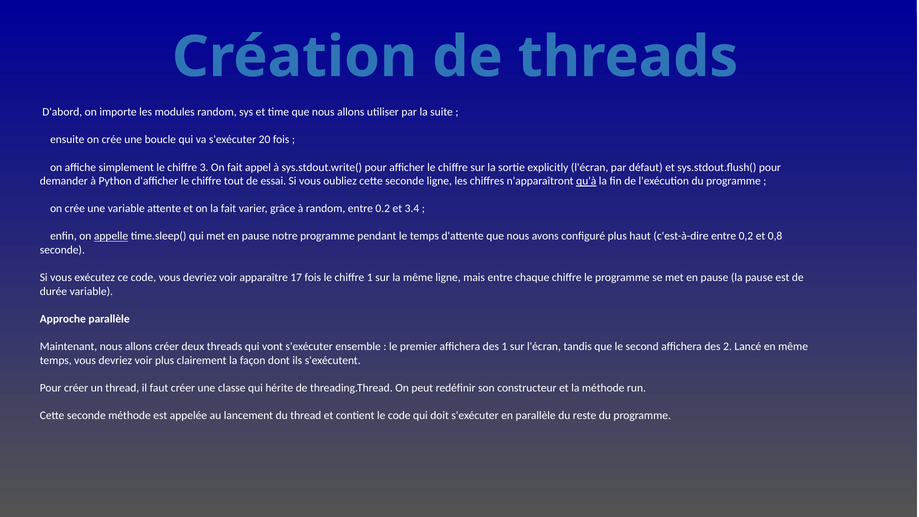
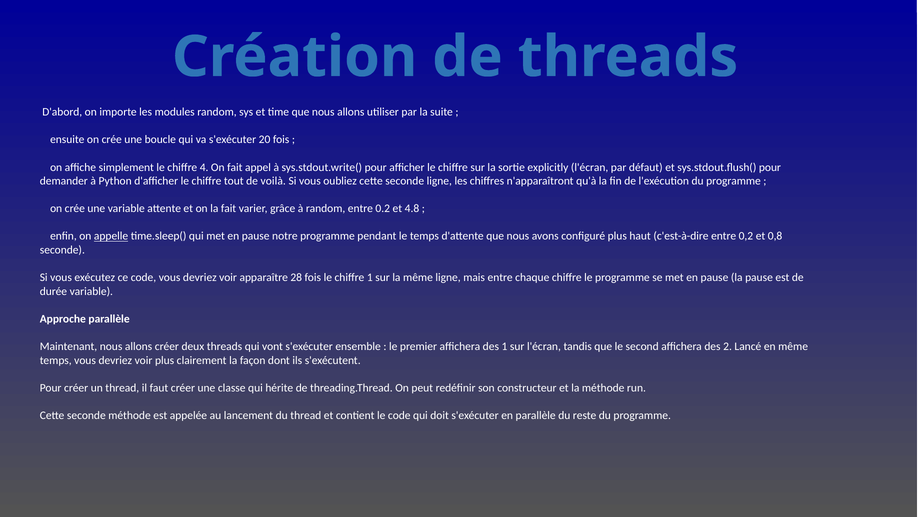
3: 3 -> 4 (204, 167)
essai: essai -> voilà (273, 181)
qu'à underline: present -> none (586, 181)
3.4: 3.4 -> 4.8 (412, 209)
17: 17 -> 28 (296, 277)
